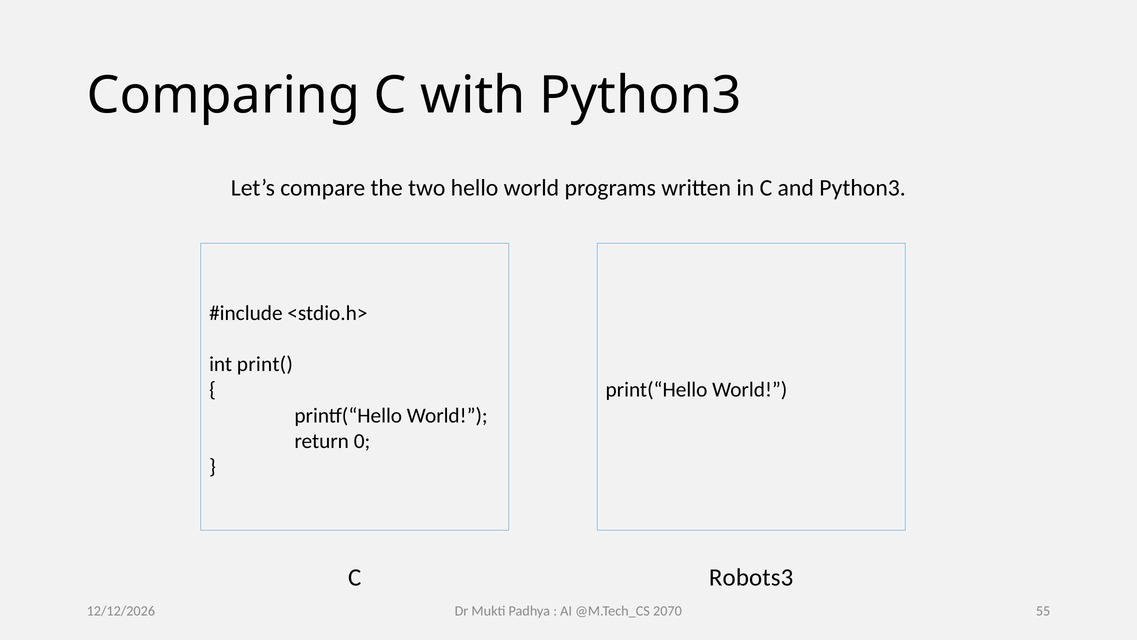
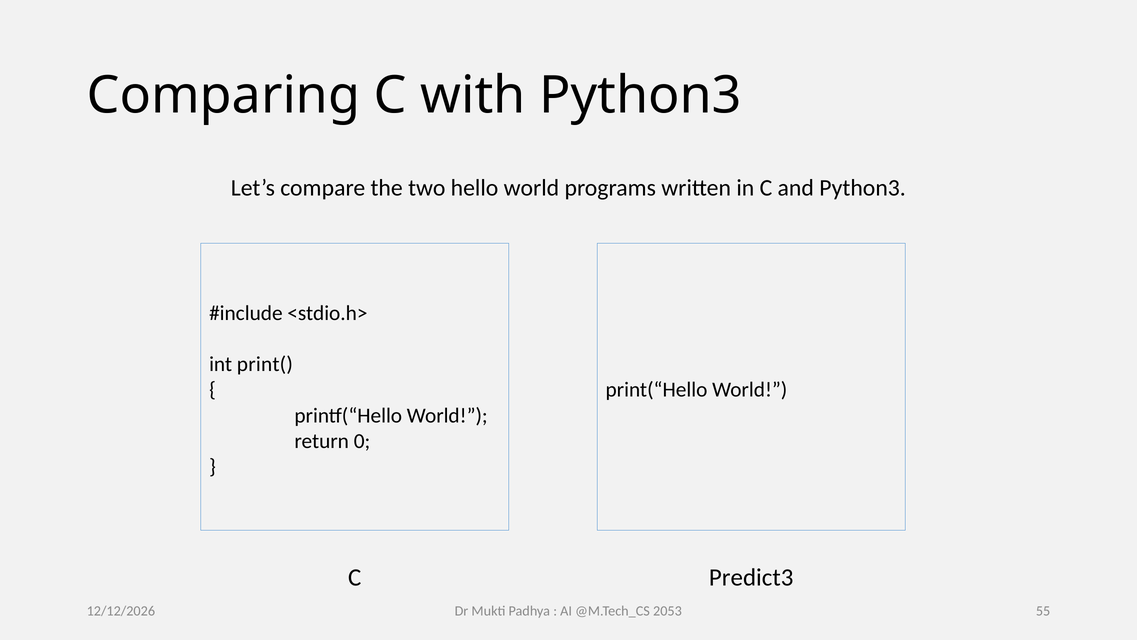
Robots3: Robots3 -> Predict3 (751, 577)
2070: 2070 -> 2053 (667, 611)
